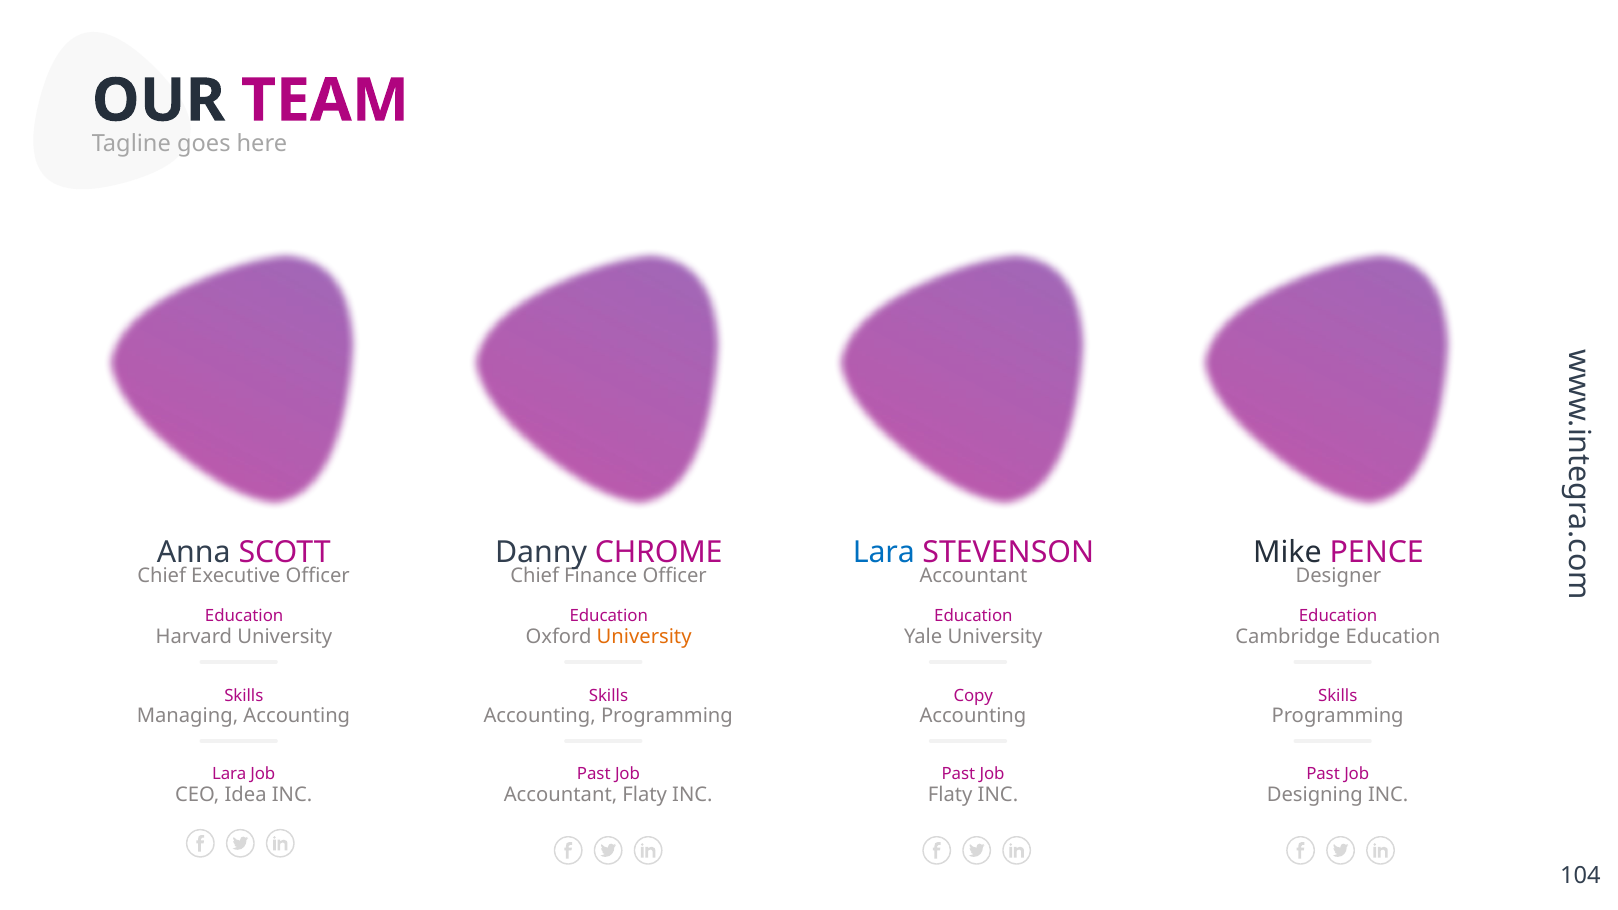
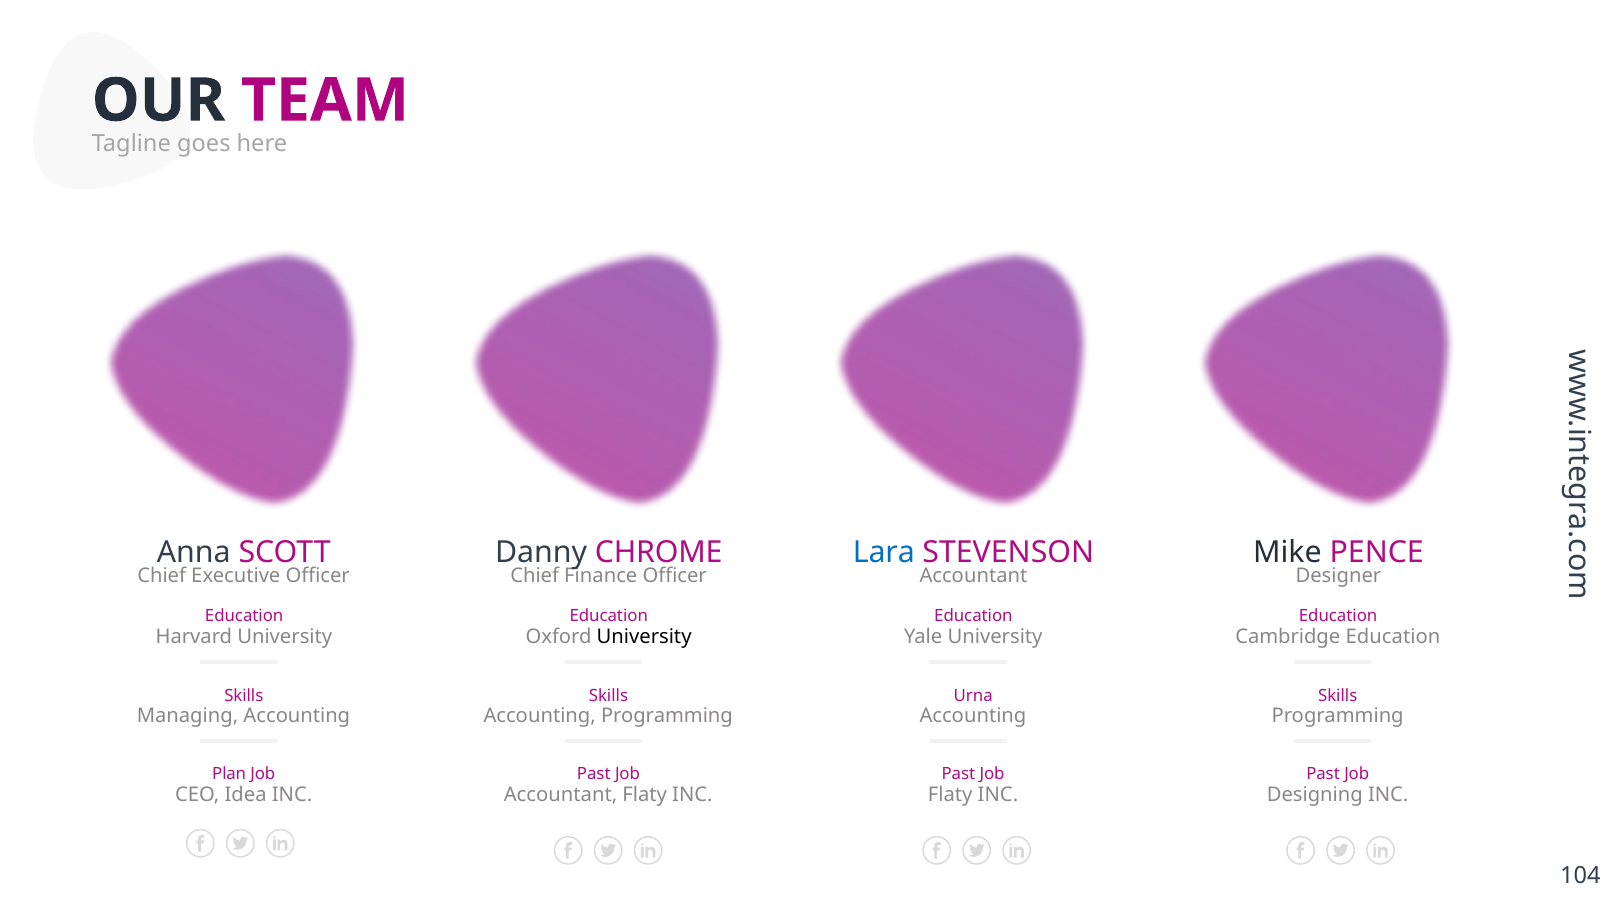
University colour: orange -> black (644, 636)
Copy: Copy -> Urna (973, 696)
Lara: Lara -> Plan (229, 774)
